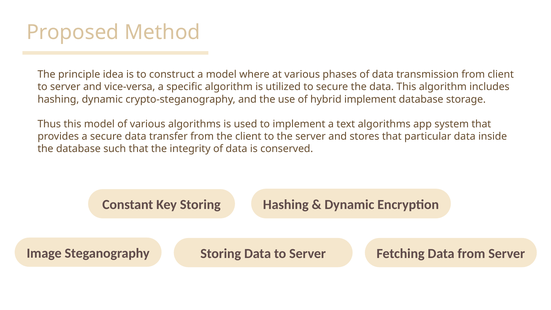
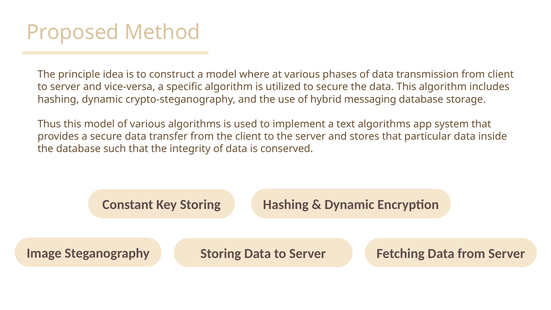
hybrid implement: implement -> messaging (370, 99)
